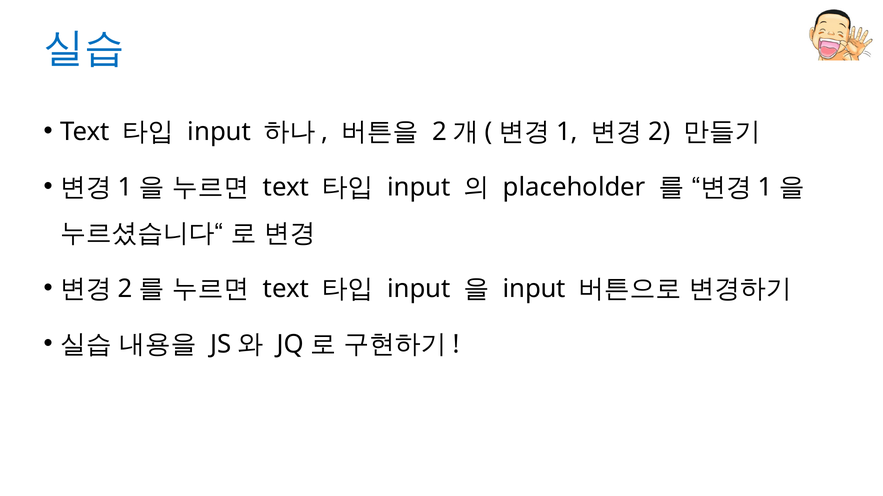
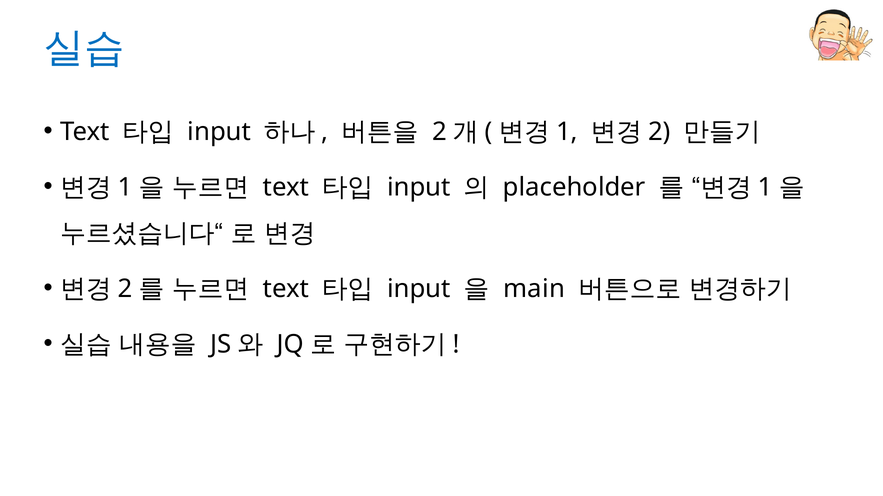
input: input -> main (534, 289)
